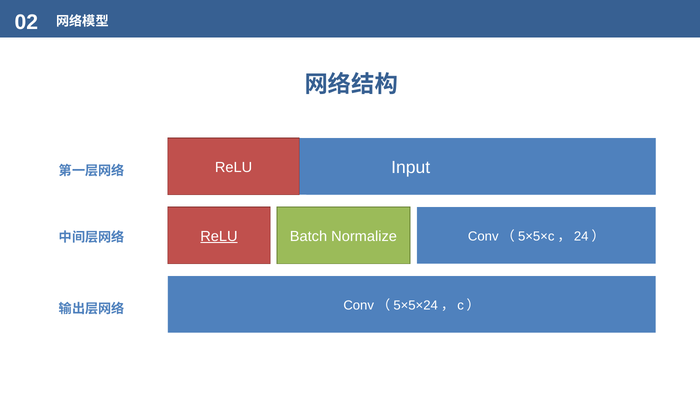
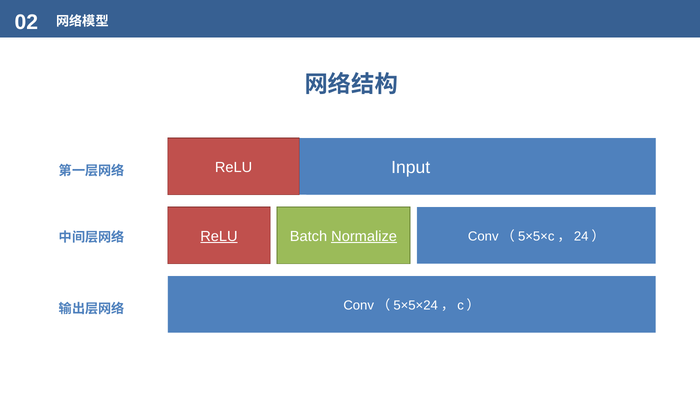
Normalize underline: none -> present (364, 236)
